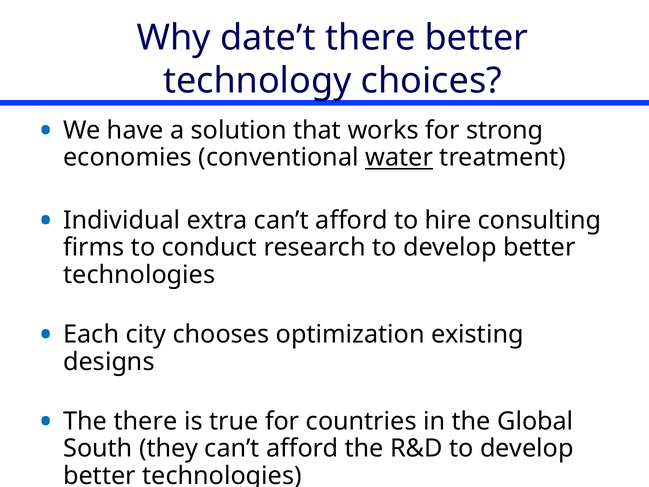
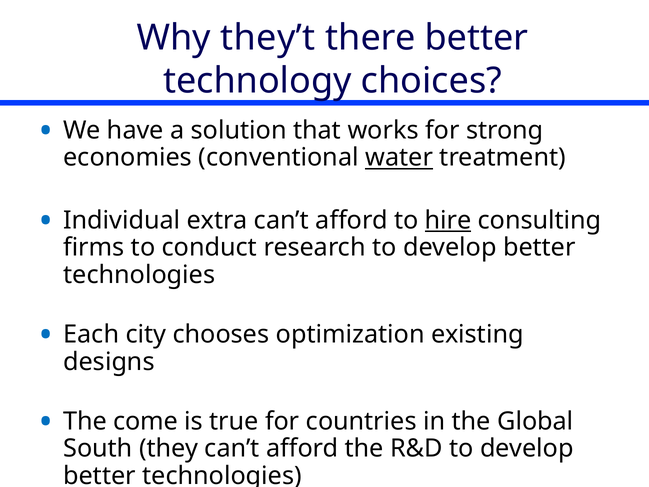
date’t: date’t -> they’t (268, 38)
hire underline: none -> present (448, 220)
The there: there -> come (146, 421)
